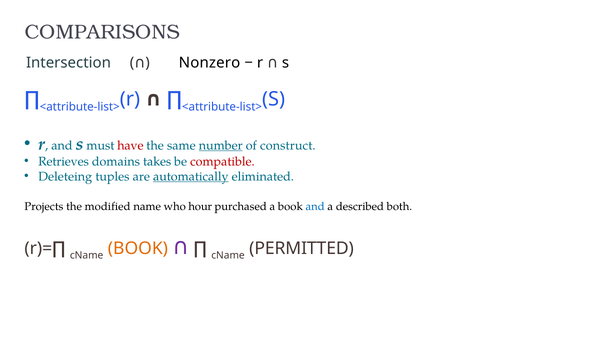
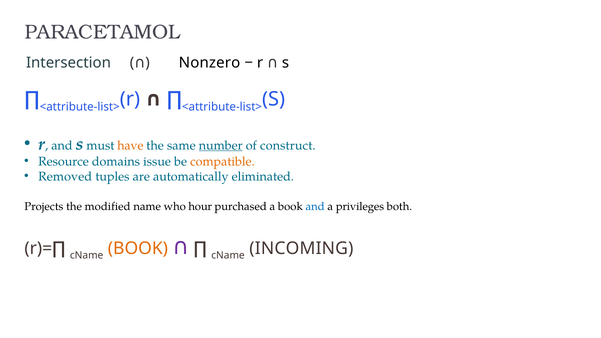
COMPARISONS: COMPARISONS -> PARACETAMOL (102, 32)
have colour: red -> orange (130, 145)
Retrieves: Retrieves -> Resource (64, 161)
takes: takes -> issue (157, 161)
compatible colour: red -> orange (222, 161)
Deleteing: Deleteing -> Removed (65, 176)
automatically underline: present -> none (191, 176)
described: described -> privileges (360, 207)
PERMITTED: PERMITTED -> INCOMING (301, 249)
